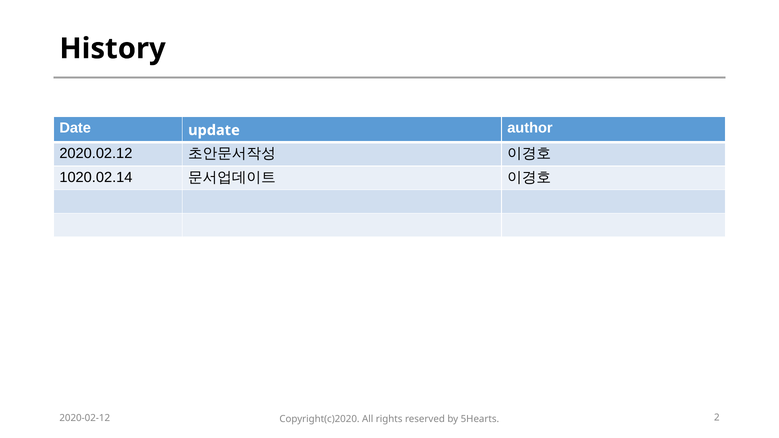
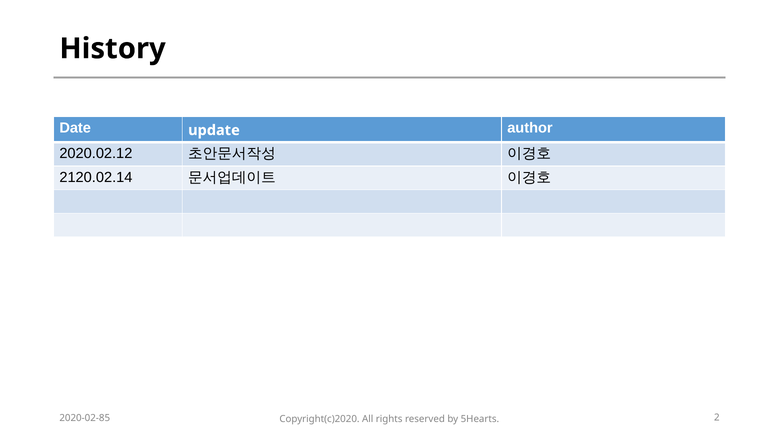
1020.02.14: 1020.02.14 -> 2120.02.14 (96, 177)
2020-02-12: 2020-02-12 -> 2020-02-85 (85, 418)
